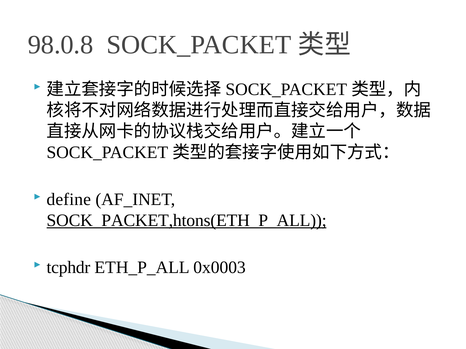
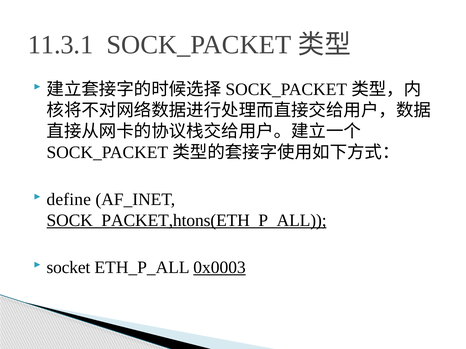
98.0.8: 98.0.8 -> 11.3.1 (61, 45)
tcphdr: tcphdr -> socket (68, 268)
0x0003 underline: none -> present (220, 268)
